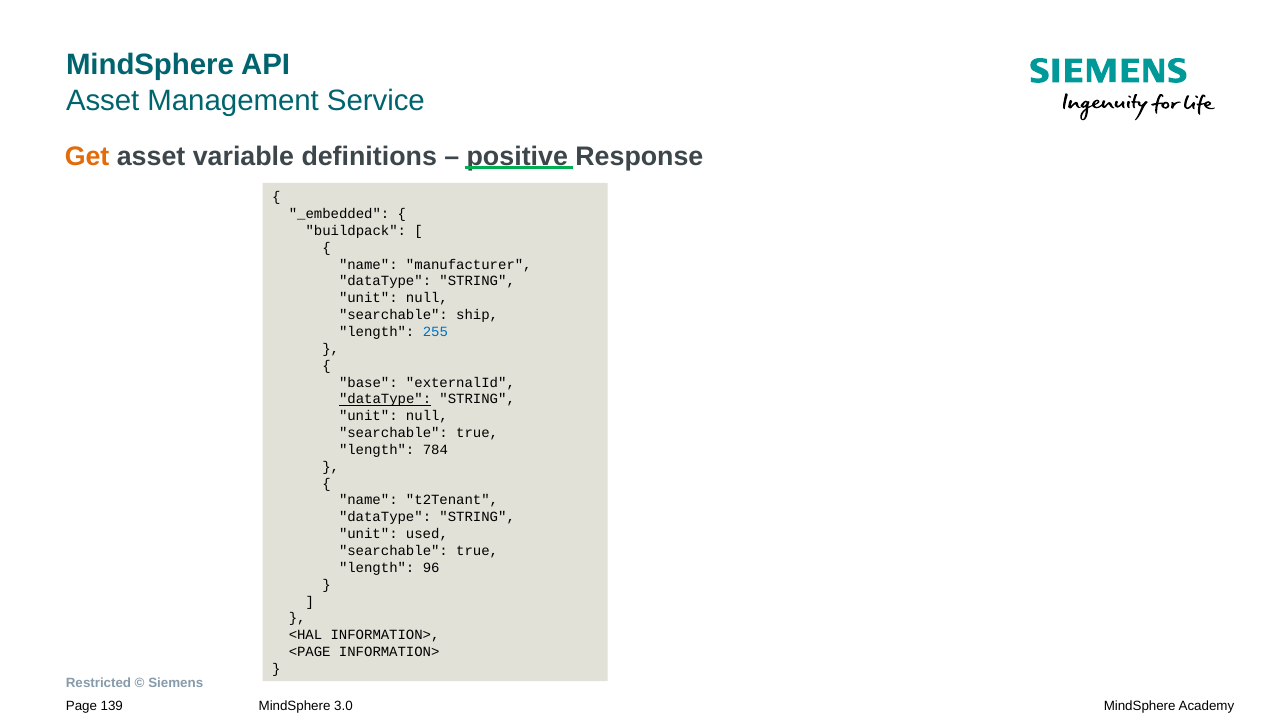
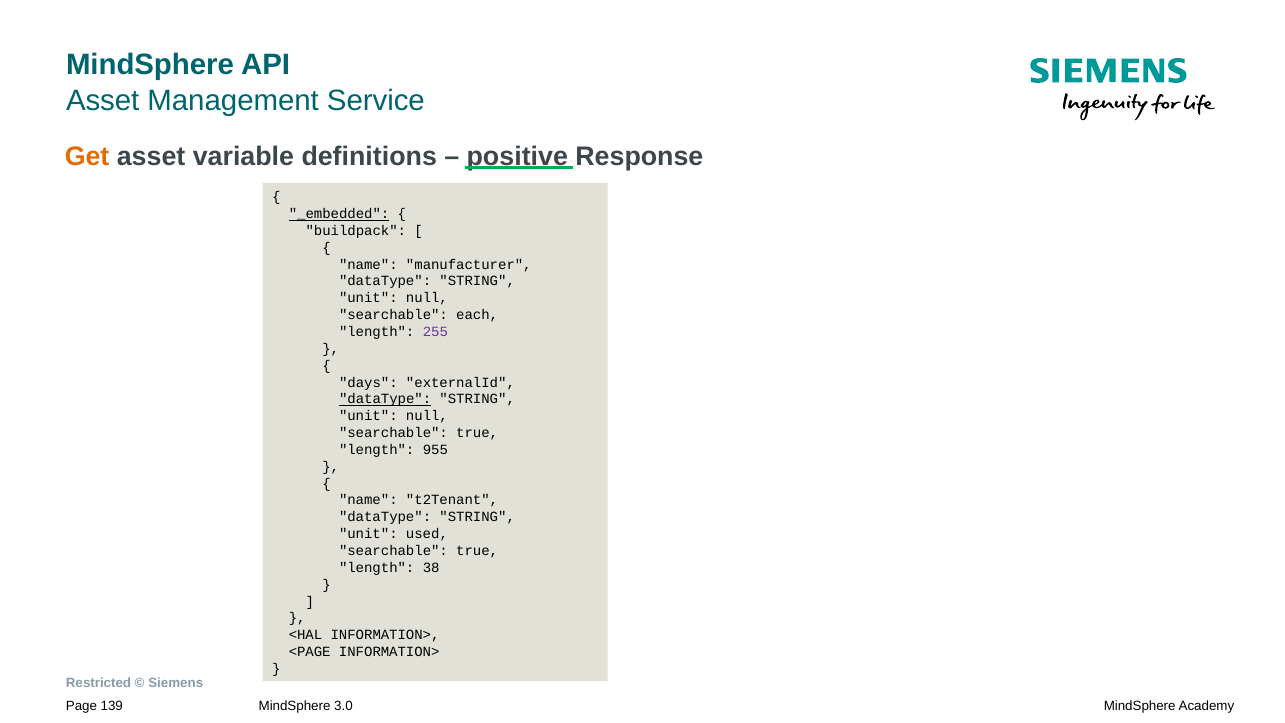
_embedded underline: none -> present (339, 214)
ship: ship -> each (477, 315)
255 colour: blue -> purple (435, 332)
base: base -> days (368, 382)
784: 784 -> 955 (435, 450)
96: 96 -> 38 (431, 568)
